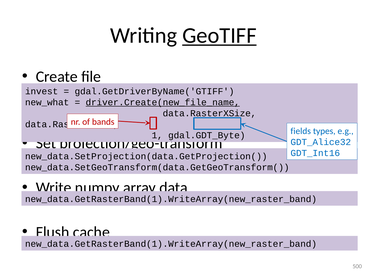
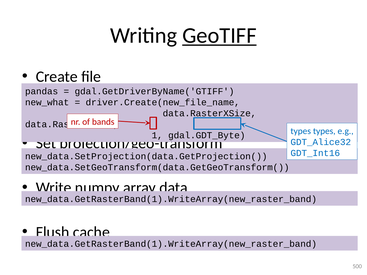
invest: invest -> pandas (42, 91)
driver.Create(new_file_name underline: present -> none (163, 102)
fields: fields -> types (301, 131)
